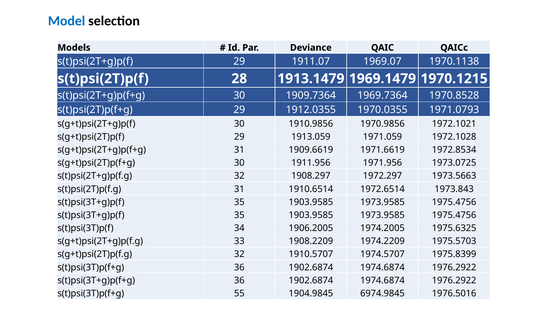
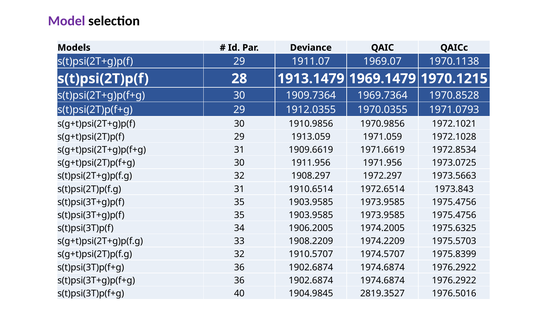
Model colour: blue -> purple (67, 21)
55: 55 -> 40 (239, 294)
6974.9845: 6974.9845 -> 2819.3527 (382, 294)
